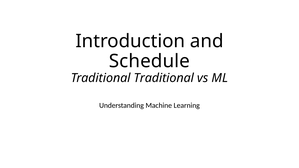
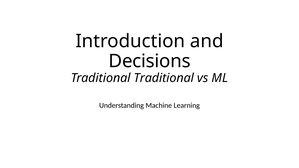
Schedule: Schedule -> Decisions (150, 61)
